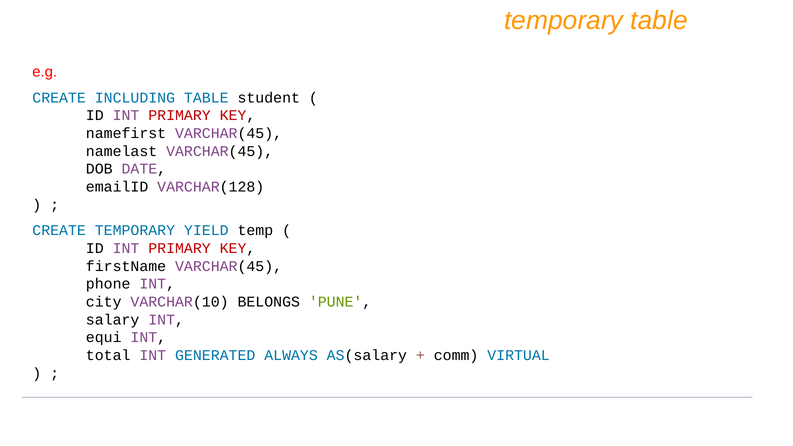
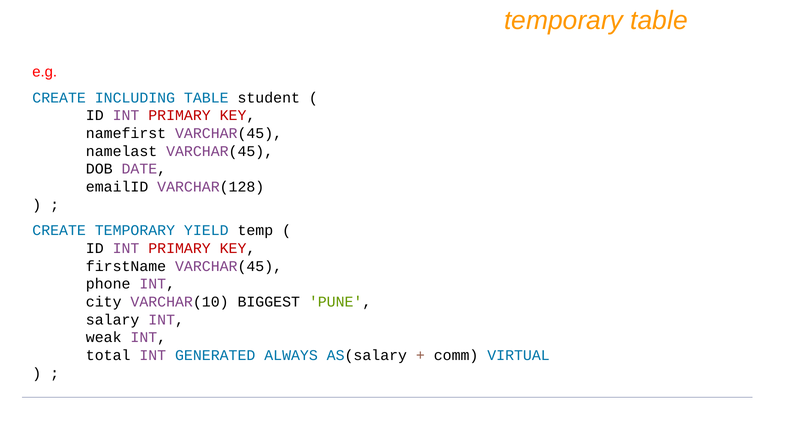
BELONGS: BELONGS -> BIGGEST (269, 302)
equi: equi -> weak (104, 338)
